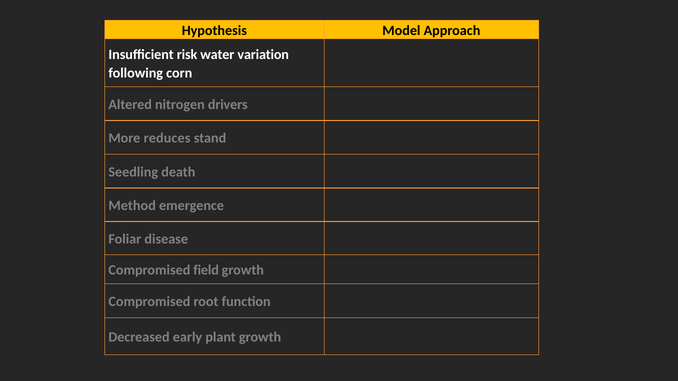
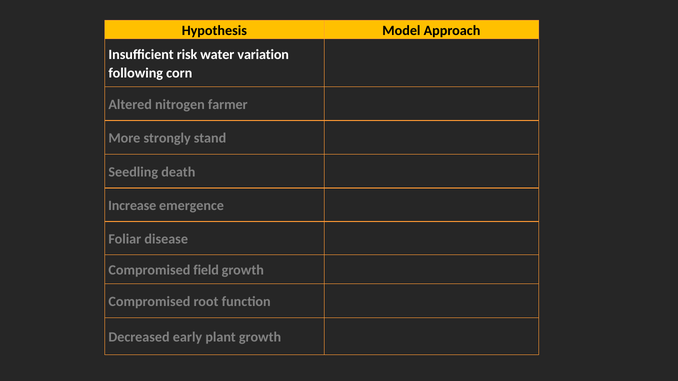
drivers: drivers -> farmer (228, 105)
reduces: reduces -> strongly (167, 138)
Method: Method -> Increase (132, 206)
